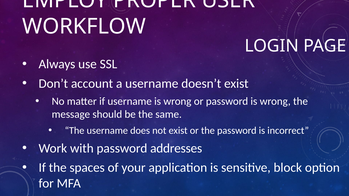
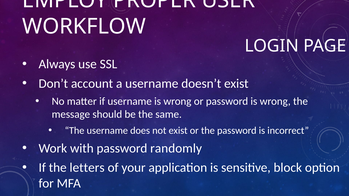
addresses: addresses -> randomly (176, 149)
spaces: spaces -> letters (87, 168)
